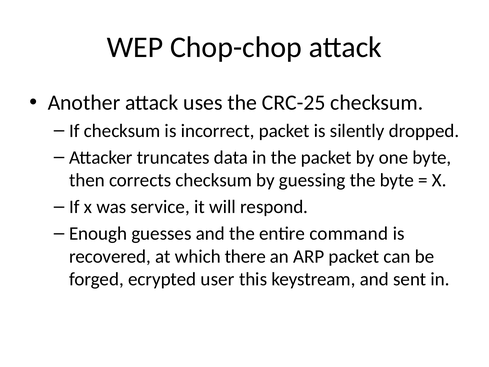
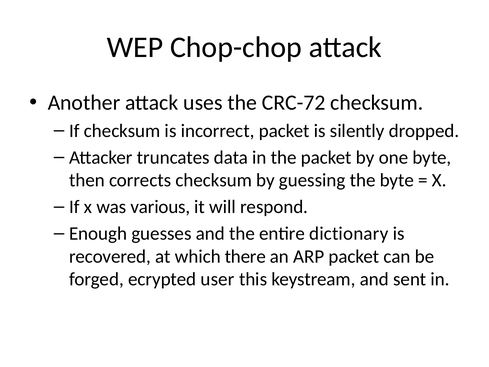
CRC-25: CRC-25 -> CRC-72 (294, 103)
service: service -> various (160, 207)
command: command -> dictionary (349, 233)
